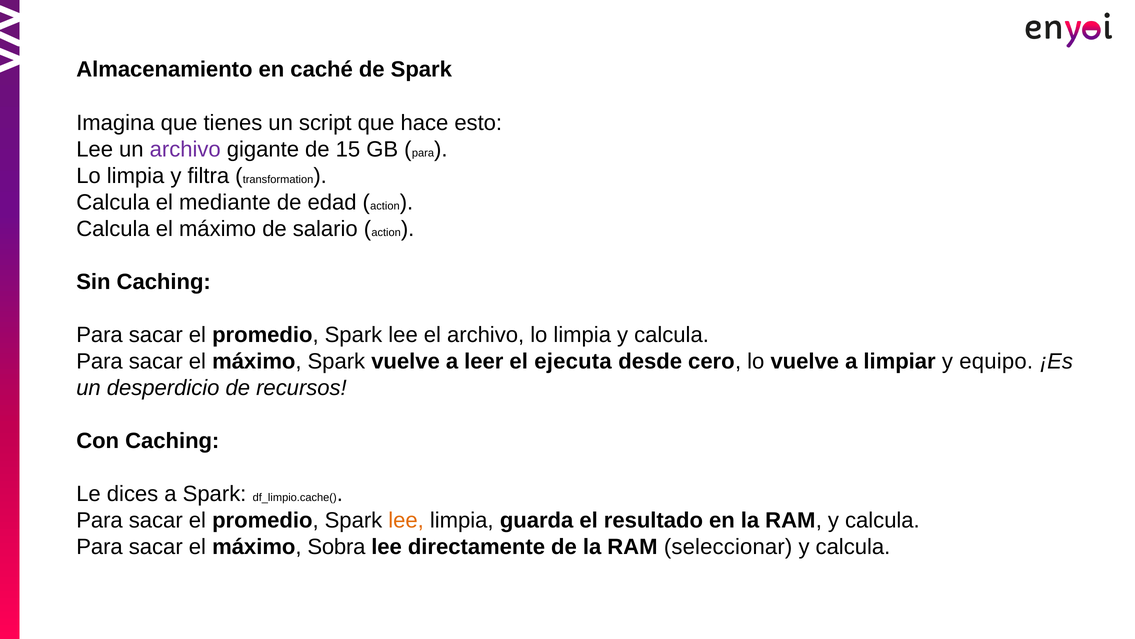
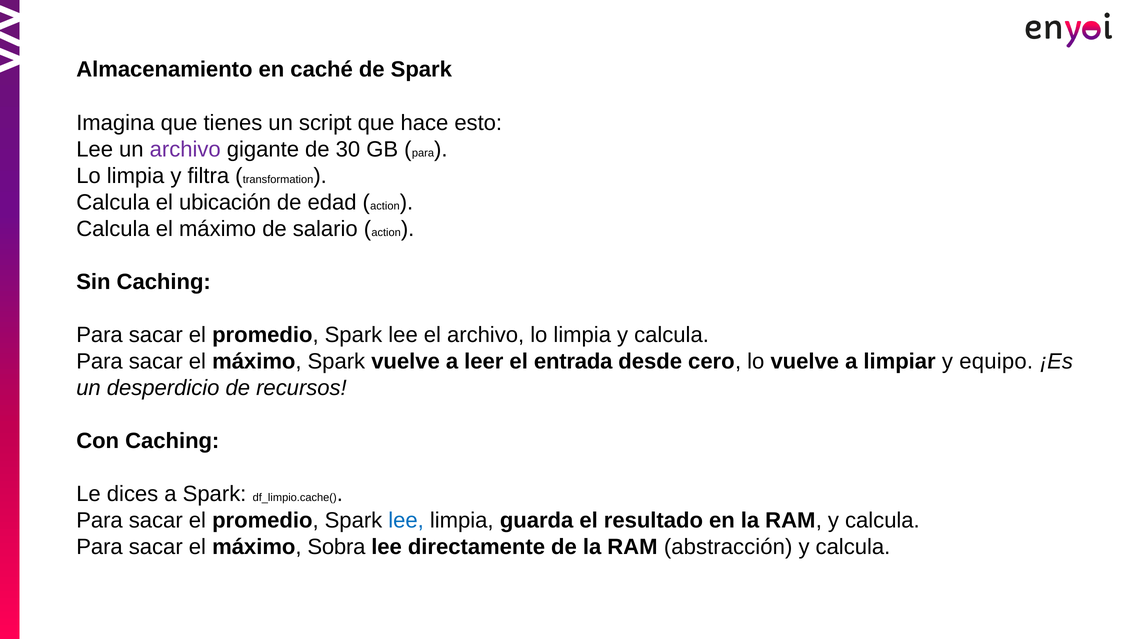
15: 15 -> 30 (348, 149)
mediante: mediante -> ubicación (225, 202)
ejecuta: ejecuta -> entrada (573, 361)
lee colour: orange -> blue (406, 520)
seleccionar: seleccionar -> abstracción (728, 547)
